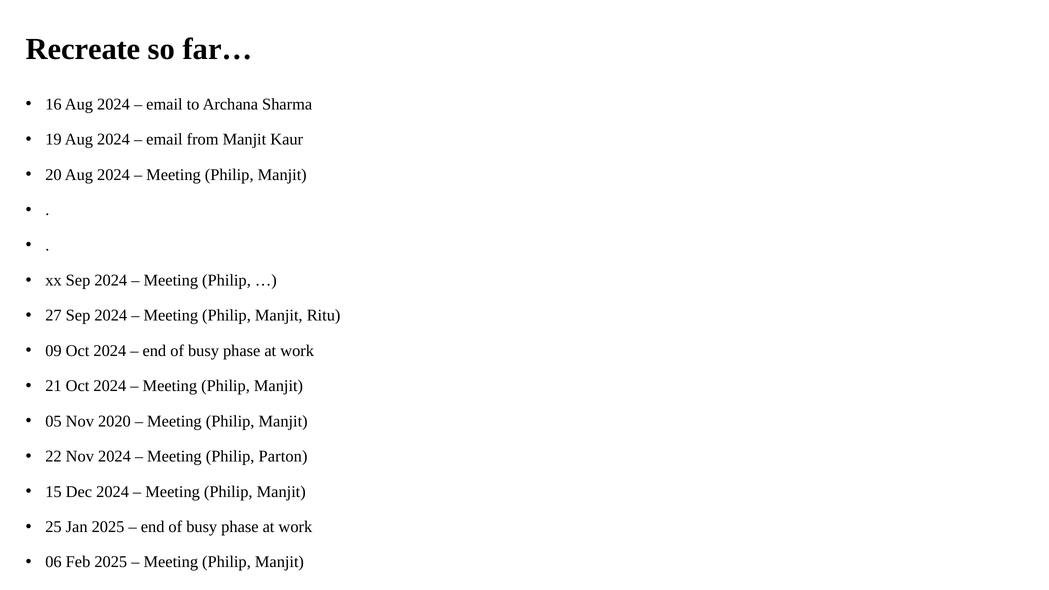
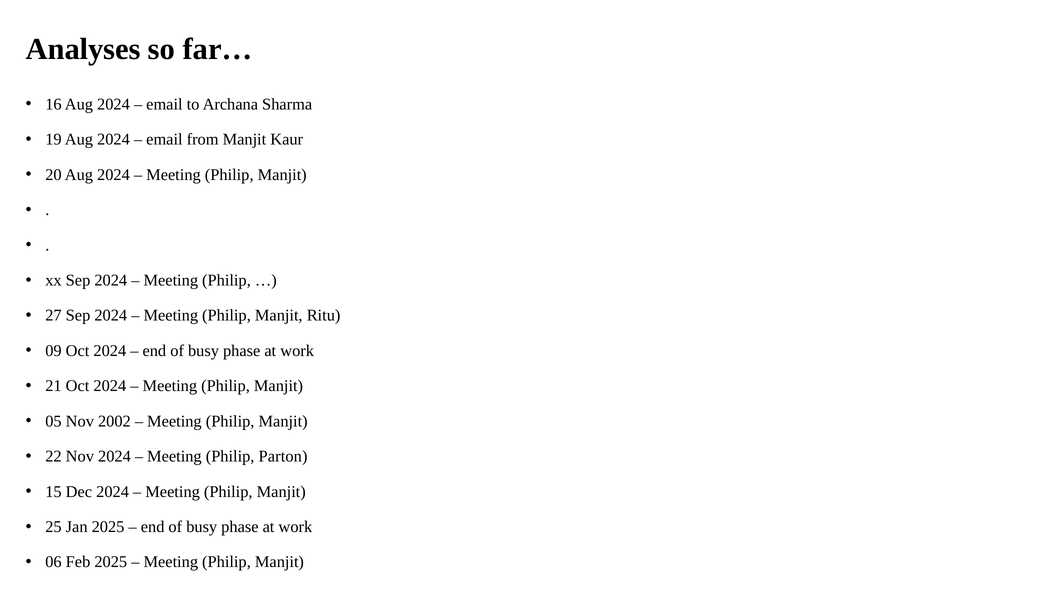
Recreate: Recreate -> Analyses (83, 49)
2020: 2020 -> 2002 (114, 421)
